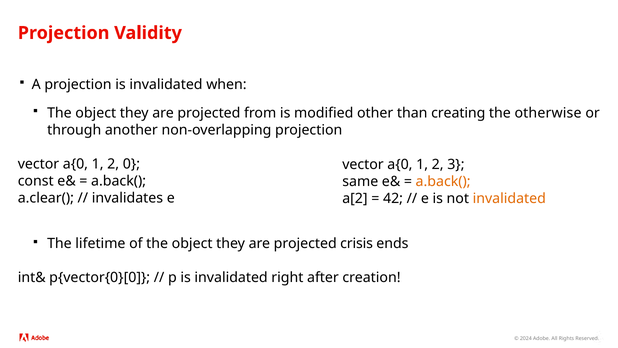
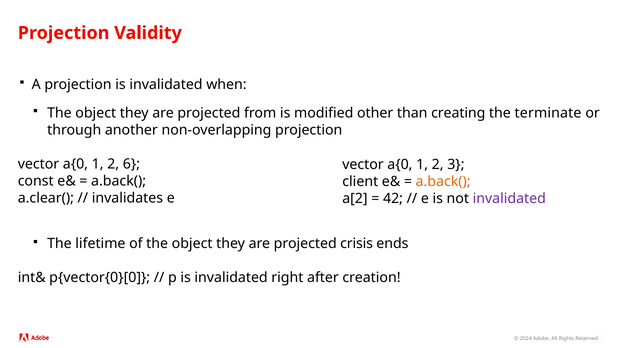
otherwise: otherwise -> terminate (548, 113)
0: 0 -> 6 (131, 164)
same: same -> client (360, 182)
invalidated colour: orange -> purple (509, 199)
